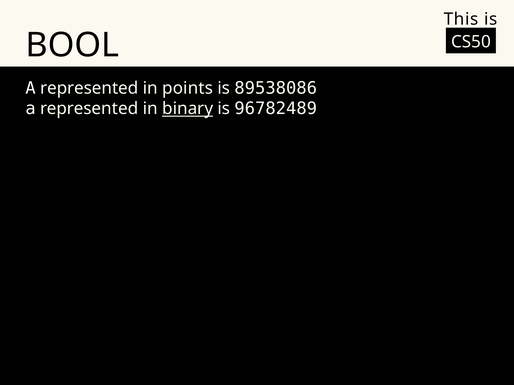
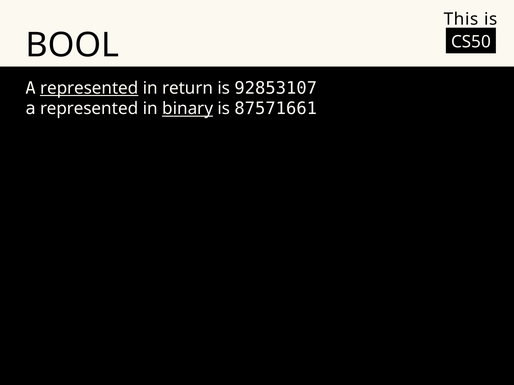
represented underline: none -> present (89, 88)
points: points -> return (188, 88)
89538086: 89538086 -> 92853107 (276, 88)
96782489: 96782489 -> 87571661 (276, 109)
